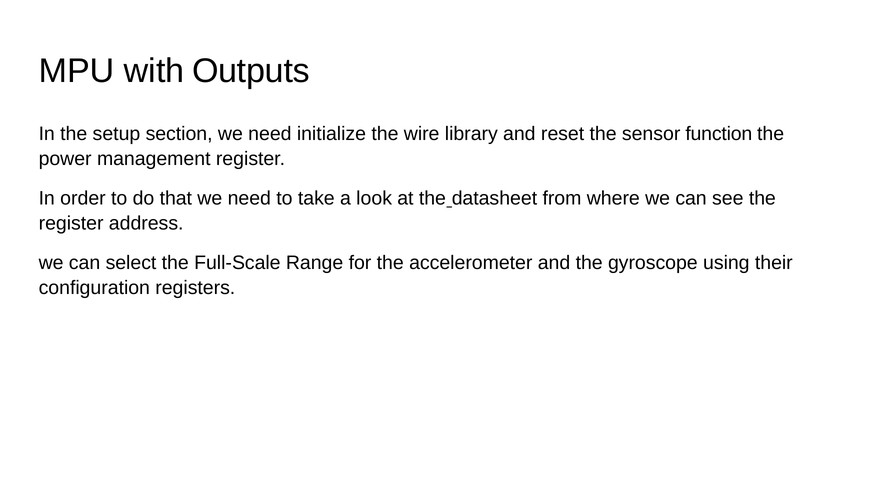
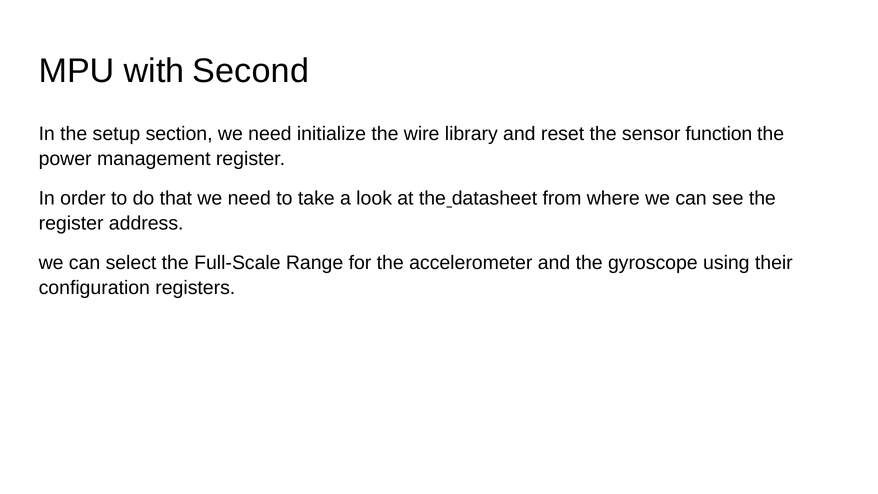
Outputs: Outputs -> Second (251, 71)
